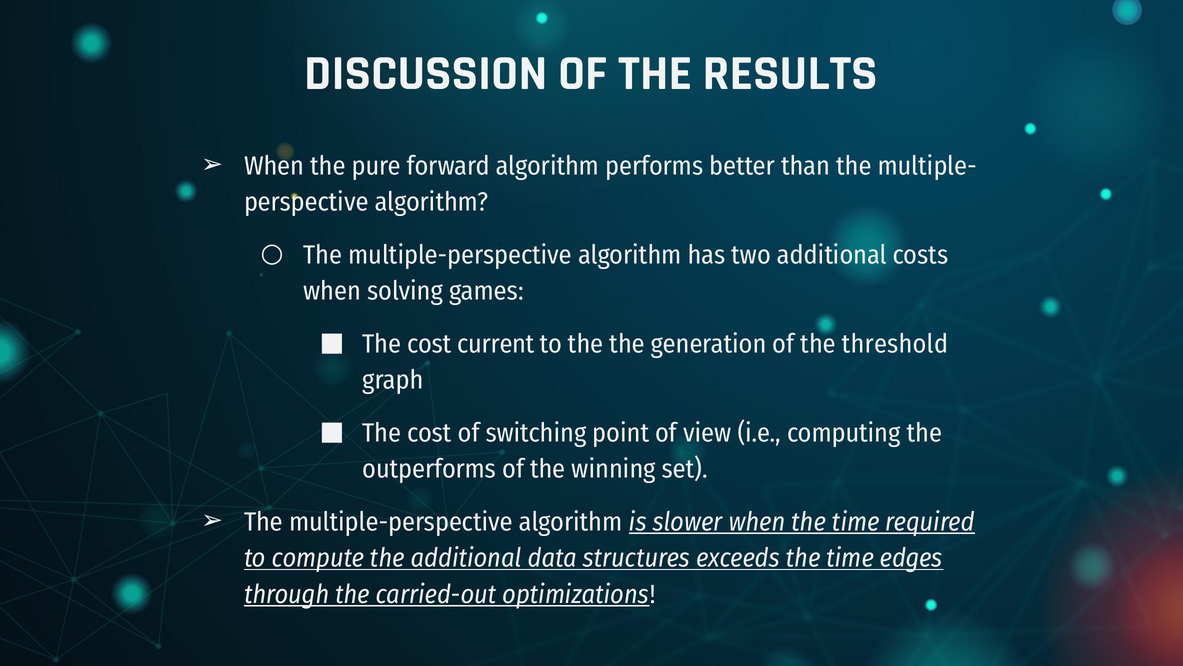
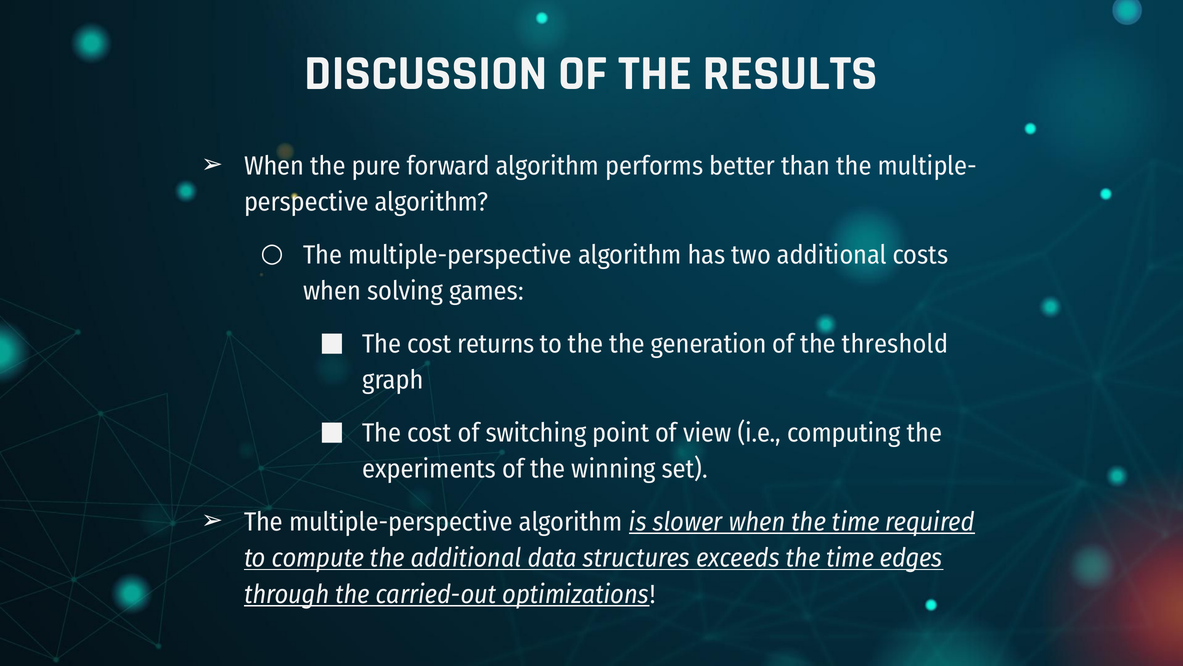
current: current -> returns (496, 344)
outperforms: outperforms -> experiments (429, 469)
